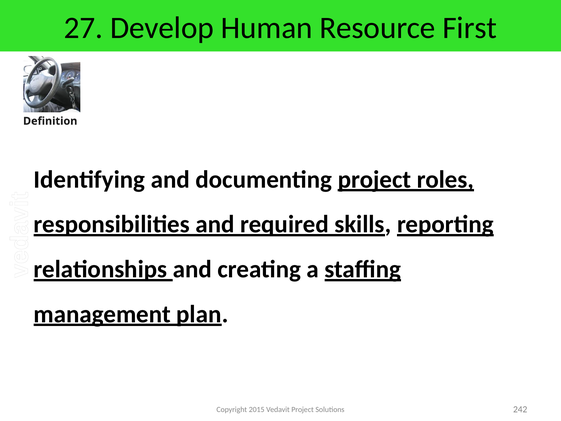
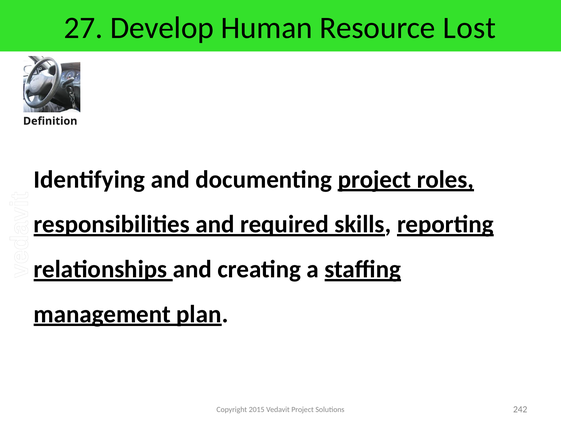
First: First -> Lost (469, 28)
